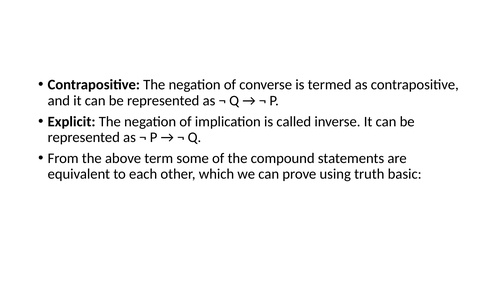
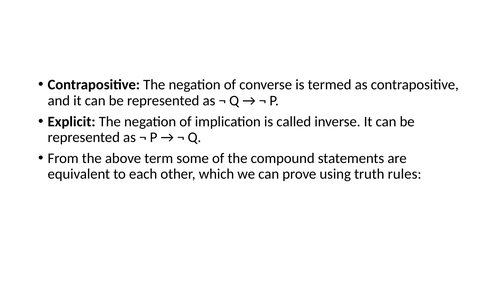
basic: basic -> rules (405, 174)
